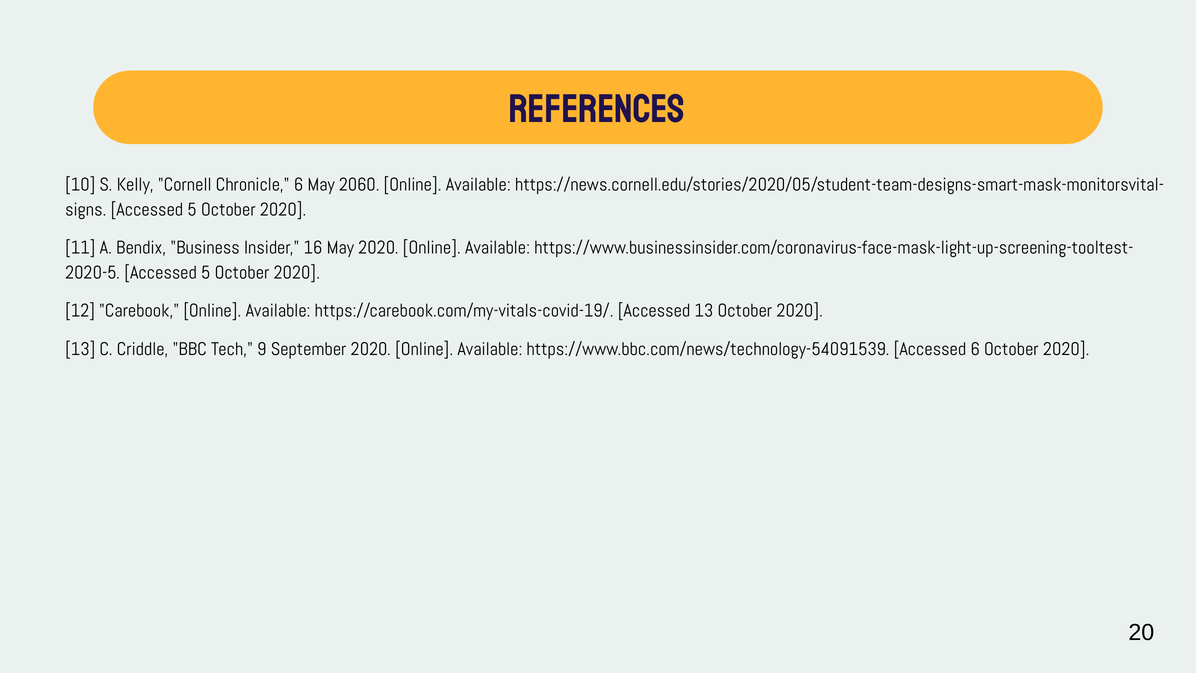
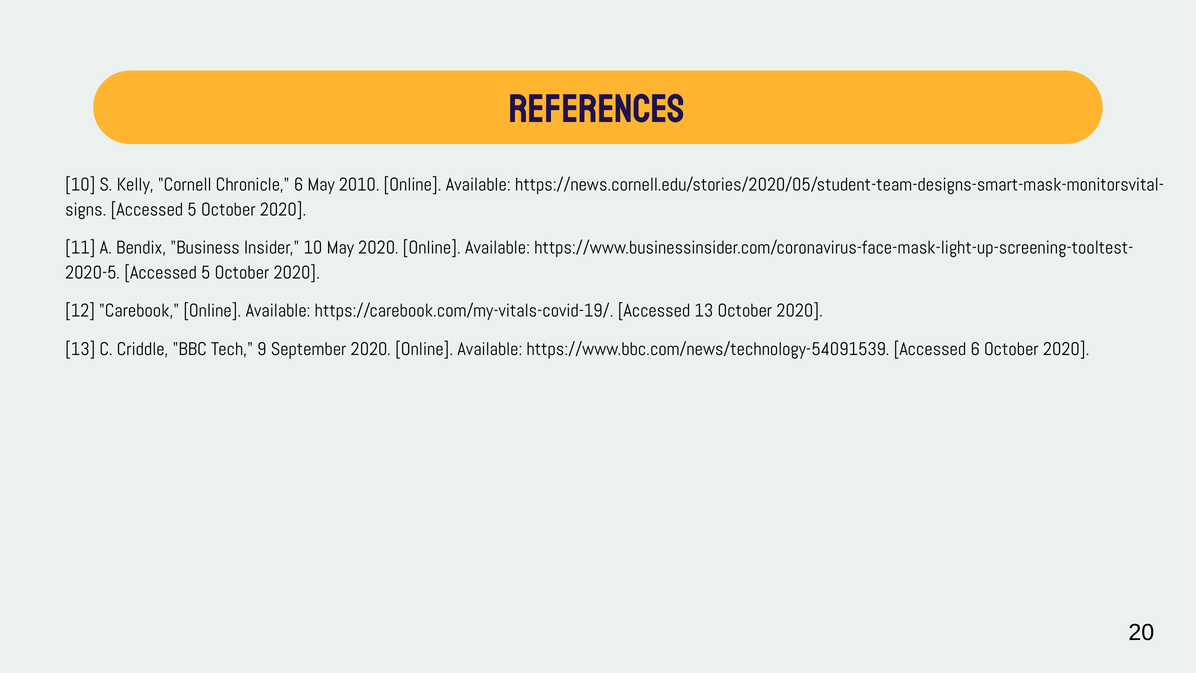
2060: 2060 -> 2010 (359, 185)
Insider 16: 16 -> 10 (313, 248)
